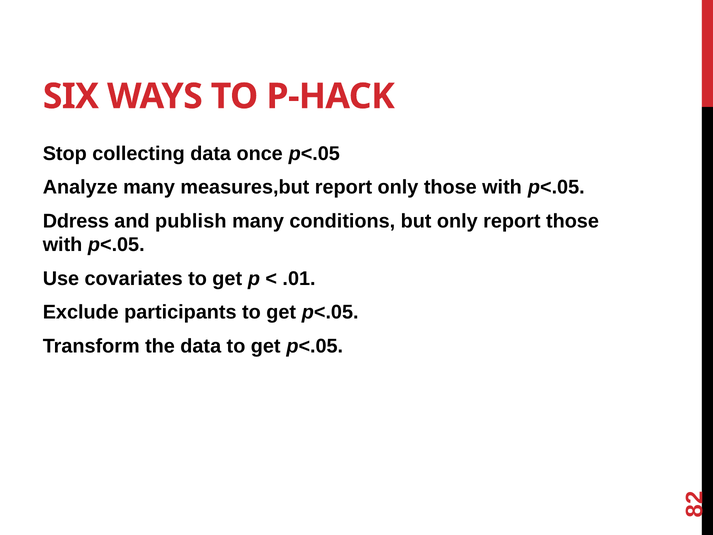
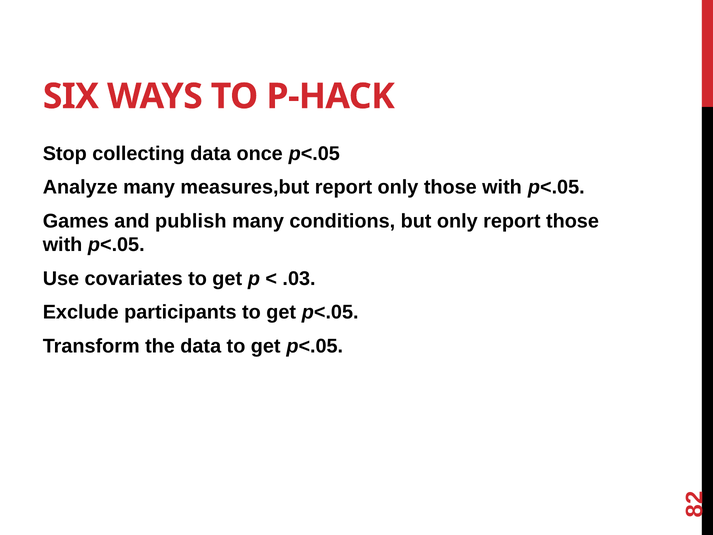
Ddress: Ddress -> Games (76, 221)
.01: .01 -> .03 (299, 278)
